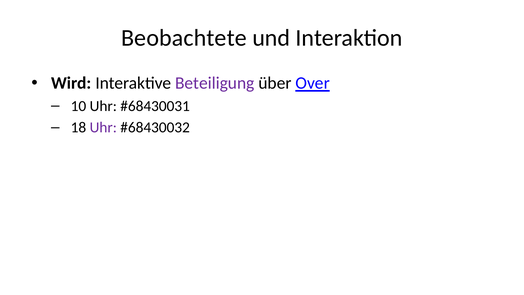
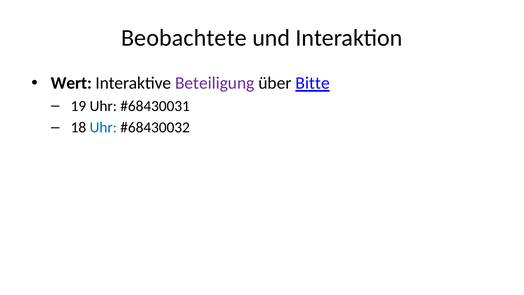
Wird: Wird -> Wert (71, 83)
Over: Over -> Bitte (313, 83)
10: 10 -> 19 (78, 106)
Uhr colour: purple -> blue (103, 127)
